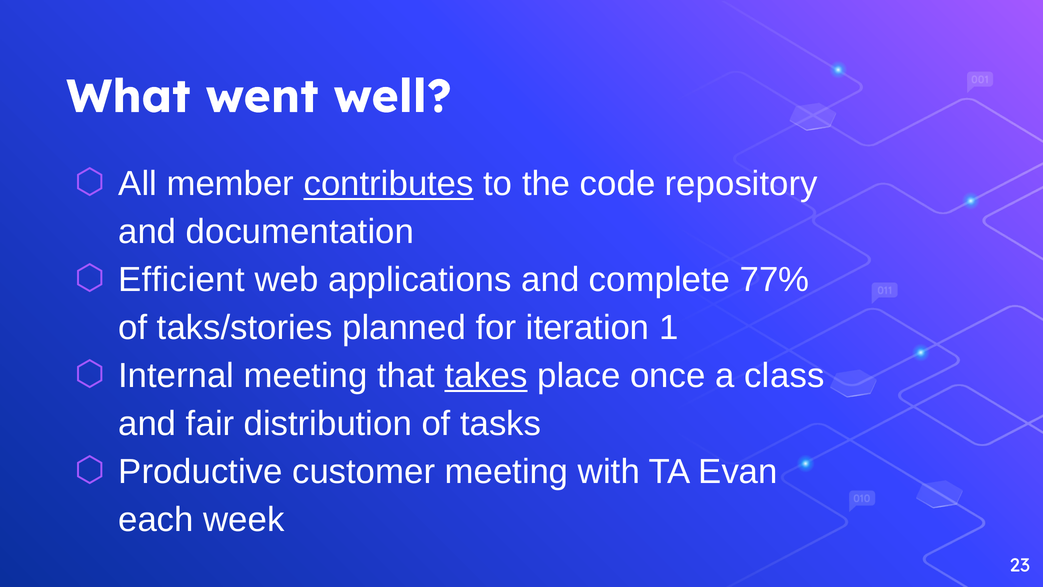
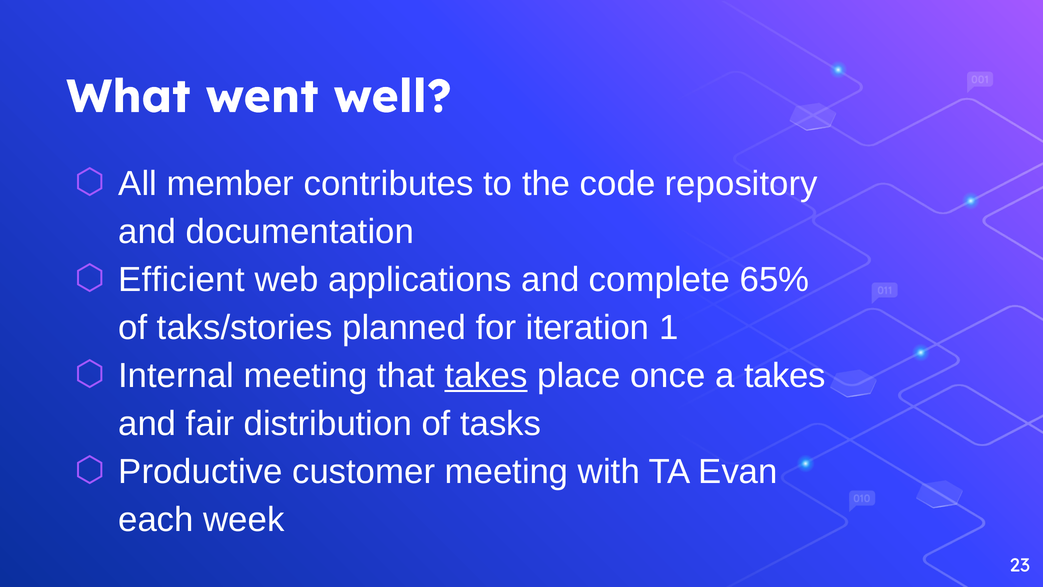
contributes underline: present -> none (389, 184)
77%: 77% -> 65% (775, 280)
a class: class -> takes (785, 376)
